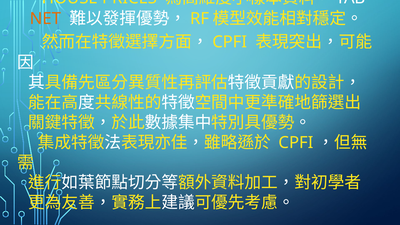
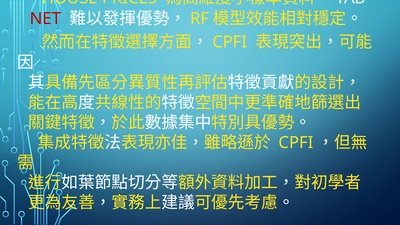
NET colour: orange -> red (46, 19)
